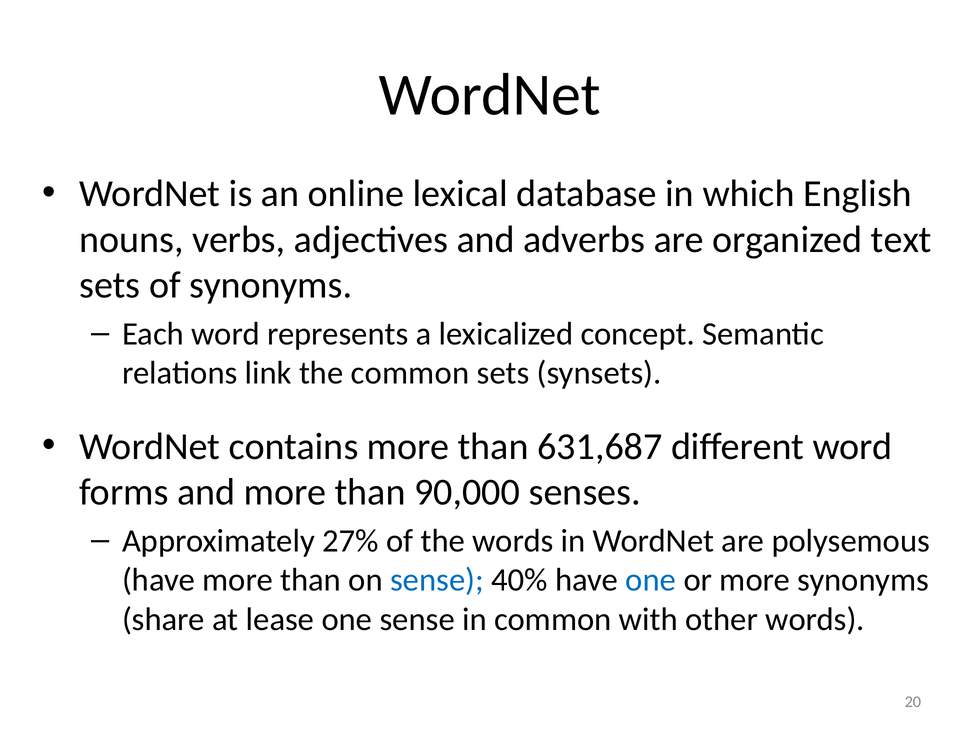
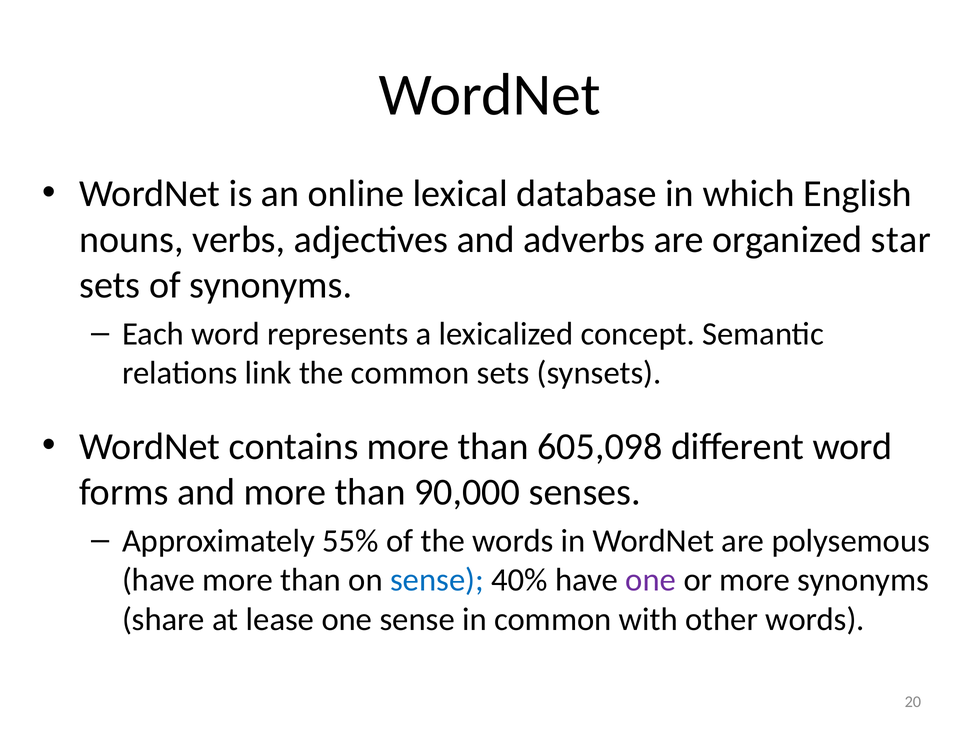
text: text -> star (901, 240)
631,687: 631,687 -> 605,098 (600, 446)
27%: 27% -> 55% (350, 541)
one colour: blue -> purple (651, 580)
